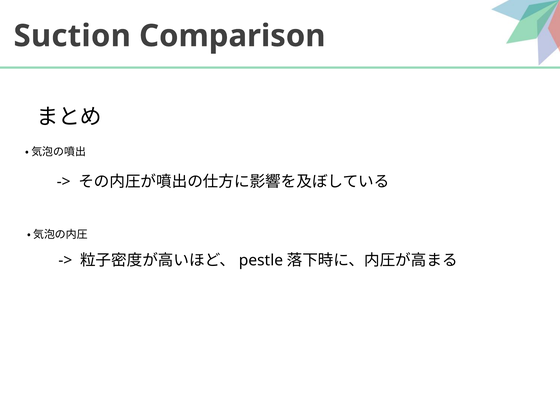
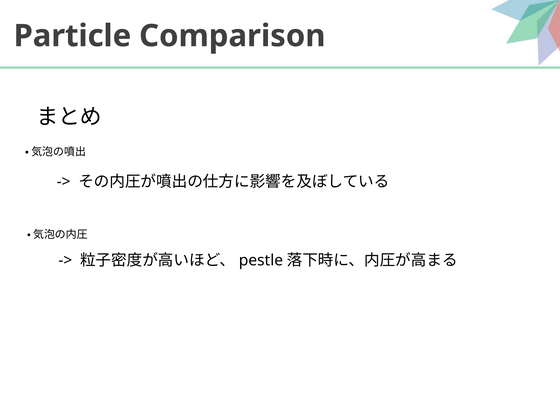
Suction: Suction -> Particle (72, 36)
